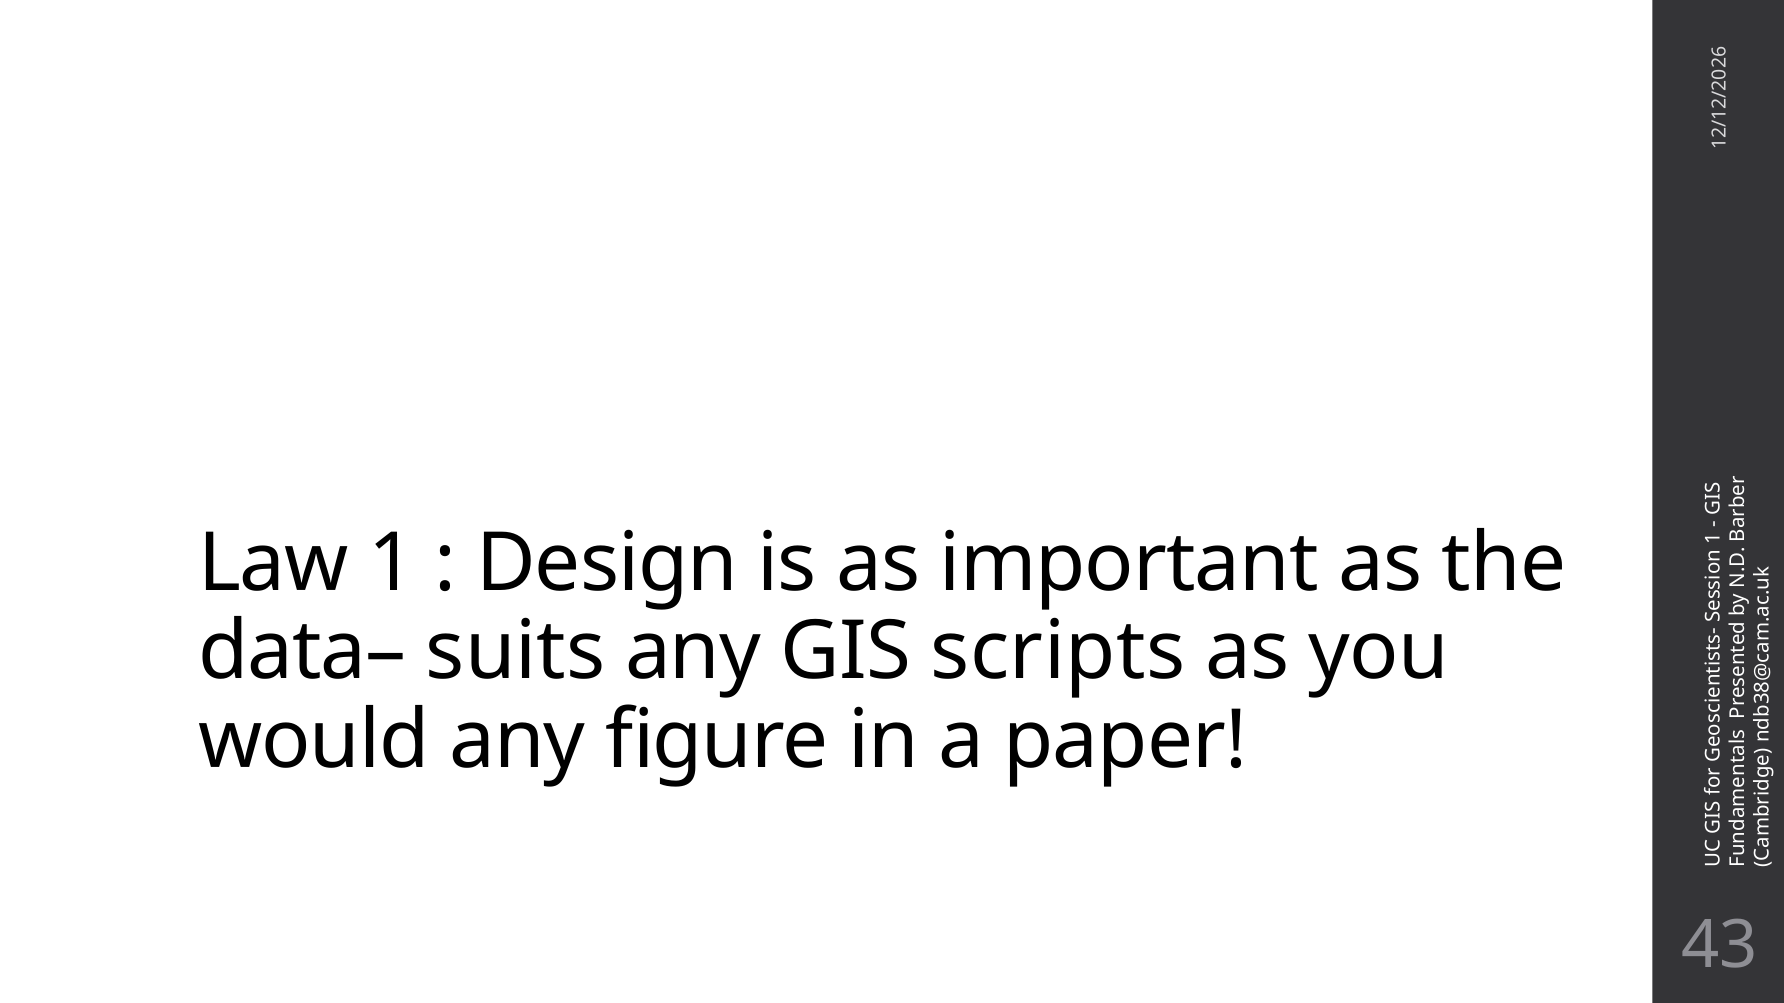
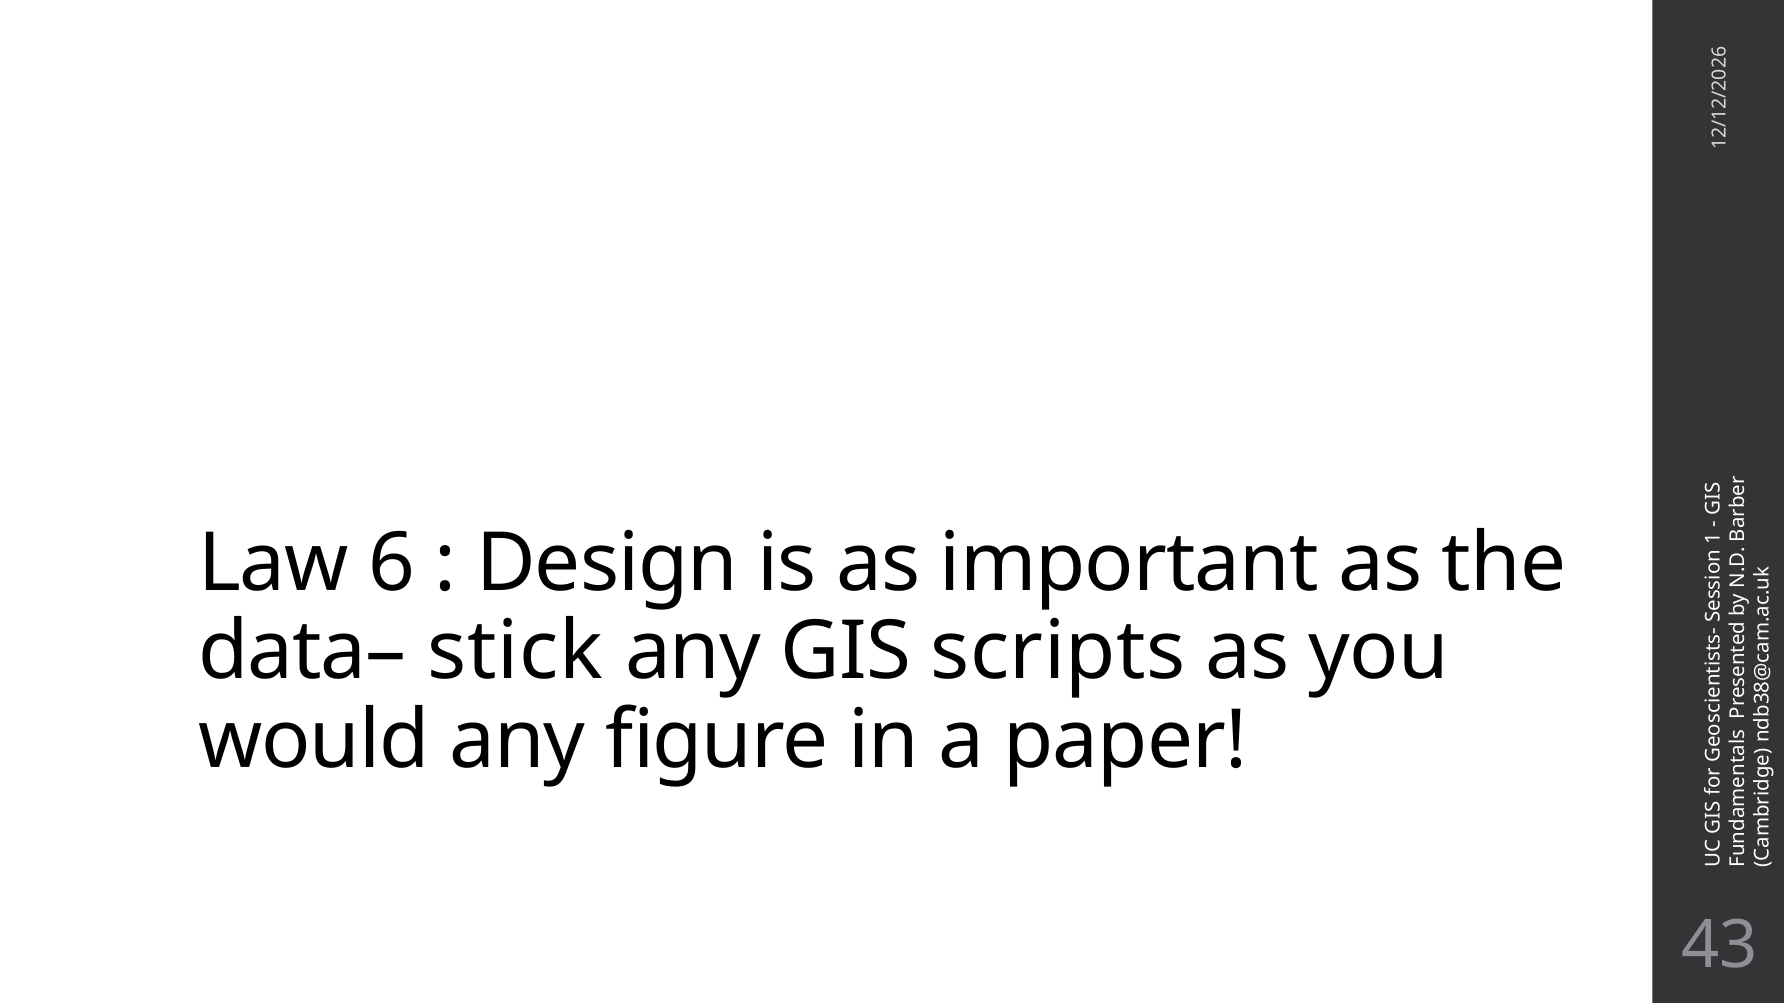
Law 1: 1 -> 6 (392, 564)
suits: suits -> stick (515, 652)
